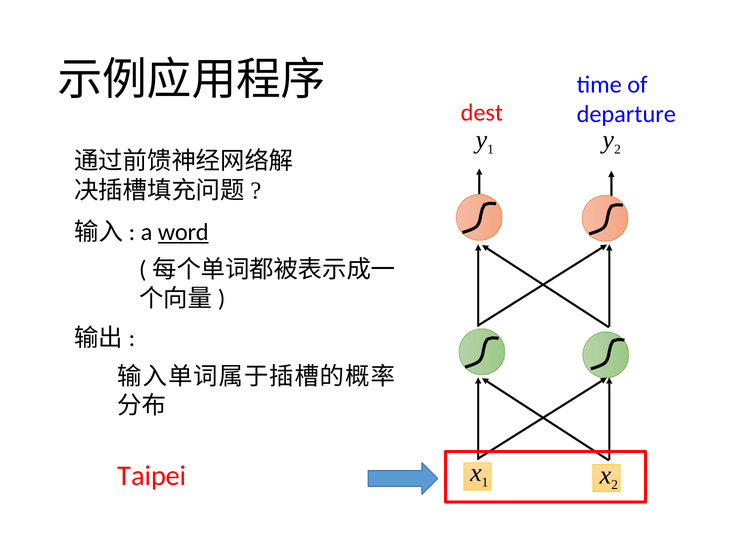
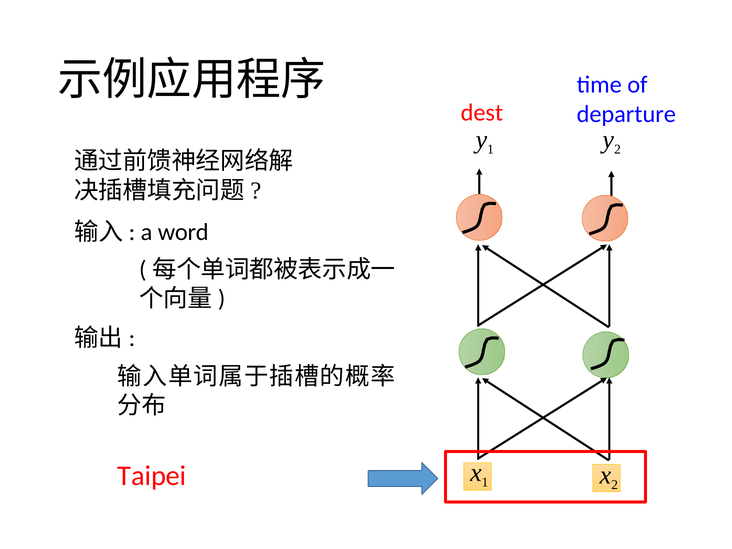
word underline: present -> none (183, 232)
